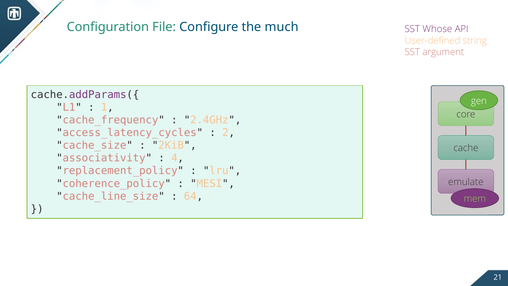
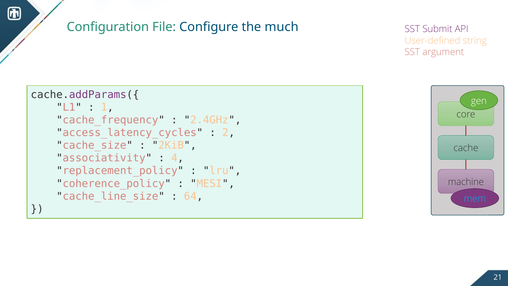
Whose: Whose -> Submit (437, 29)
emulate: emulate -> machine (466, 182)
mem colour: light green -> light blue (475, 199)
